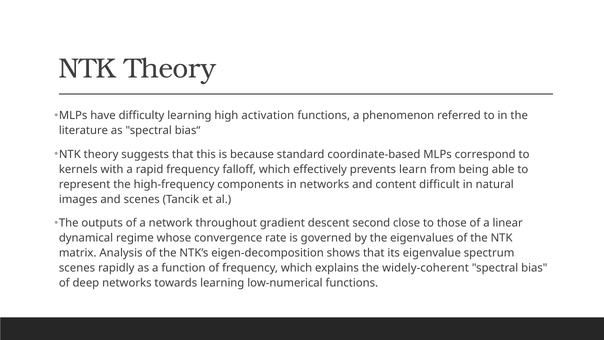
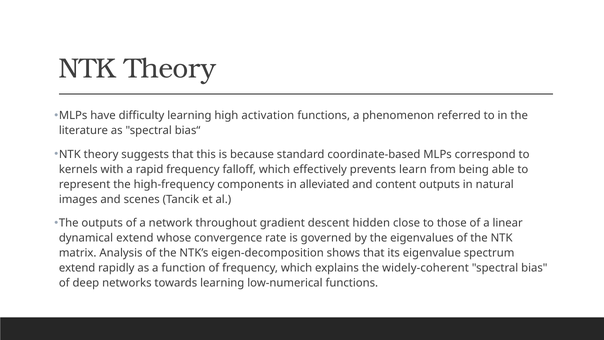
in networks: networks -> alleviated (325, 184)
content difficult: difficult -> outputs (440, 184)
second: second -> hidden (371, 223)
dynamical regime: regime -> extend (135, 238)
scenes: scenes -> extend (77, 268)
